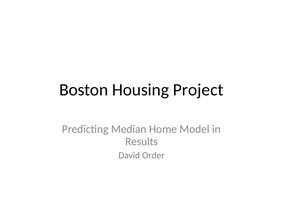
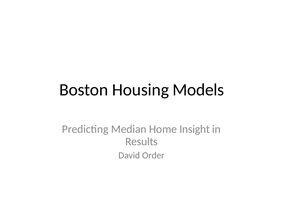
Project: Project -> Models (198, 90)
Model: Model -> Insight (195, 129)
